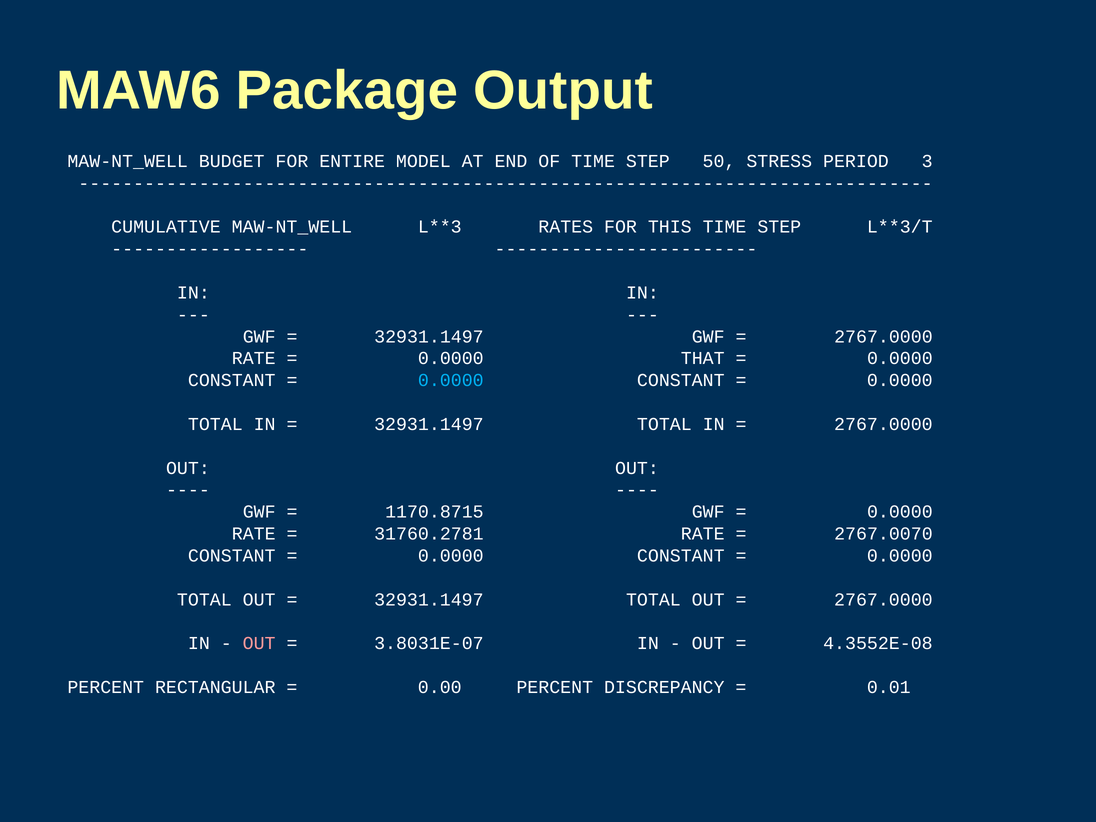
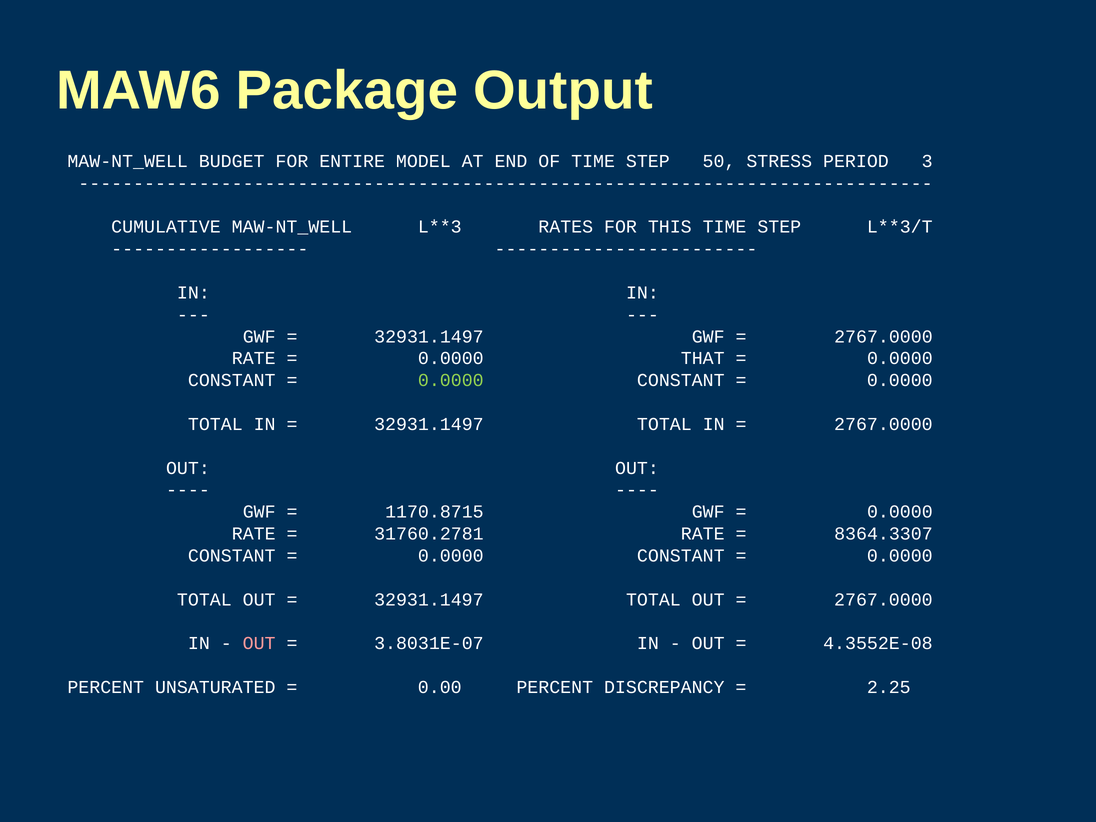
0.0000 colour: light blue -> light green (451, 380)
2767.0070: 2767.0070 -> 8364.3307 (883, 534)
RECTANGULAR: RECTANGULAR -> UNSATURATED (215, 687)
0.01: 0.01 -> 2.25 (889, 687)
